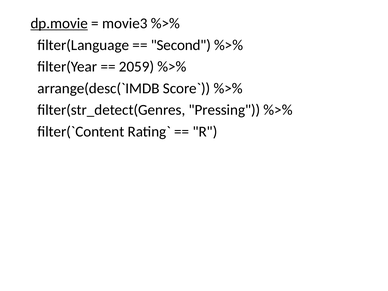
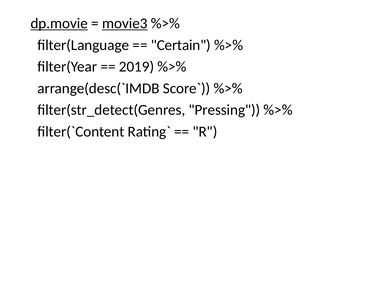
movie3 underline: none -> present (125, 23)
Second: Second -> Certain (181, 45)
2059: 2059 -> 2019 (137, 67)
